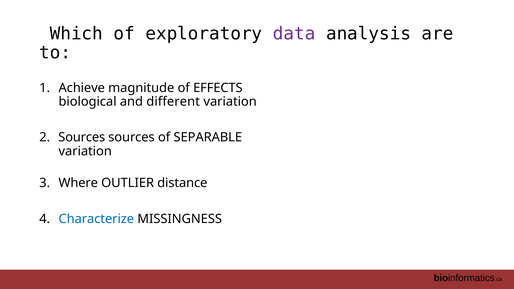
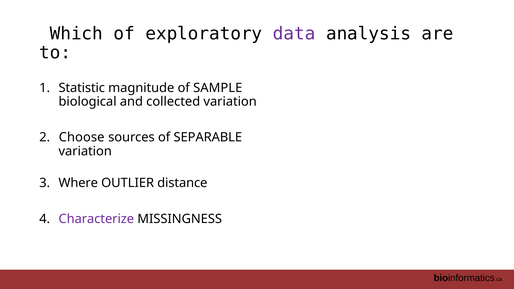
Achieve: Achieve -> Statistic (82, 88)
EFFECTS: EFFECTS -> SAMPLE (218, 88)
different: different -> collected (173, 102)
Sources: Sources -> Choose (82, 137)
Characterize colour: blue -> purple (96, 219)
